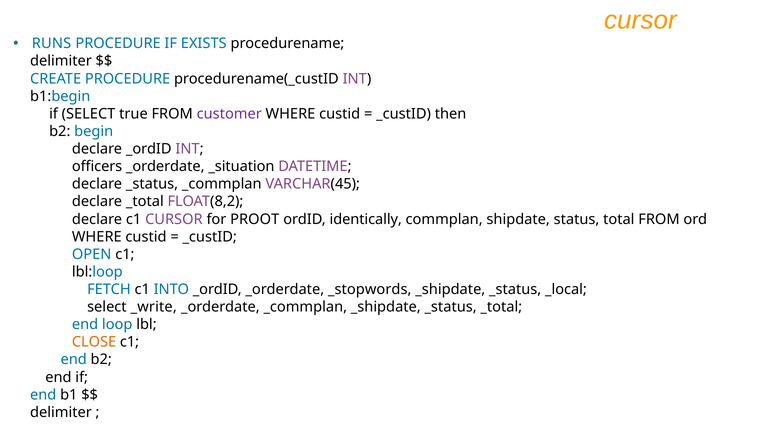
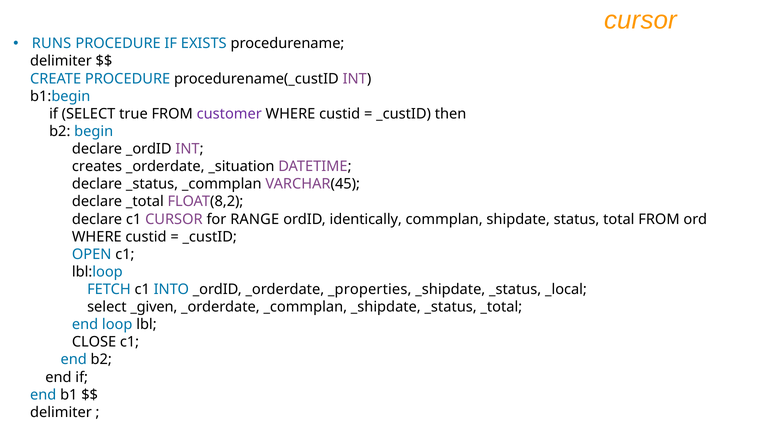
officers: officers -> creates (97, 166)
PROOT: PROOT -> RANGE (255, 219)
_stopwords: _stopwords -> _properties (370, 289)
_write: _write -> _given (154, 307)
CLOSE colour: orange -> black (94, 342)
